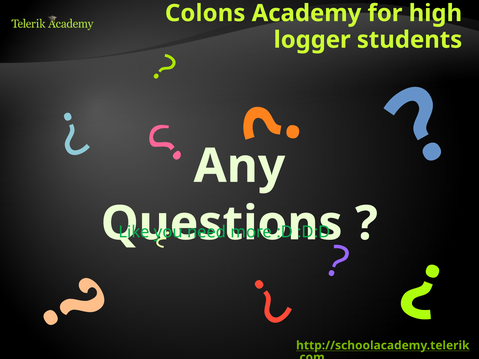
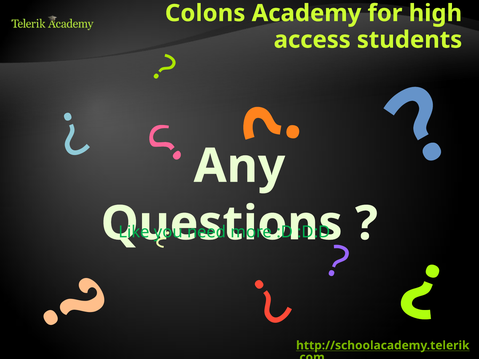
logger: logger -> access (312, 40)
